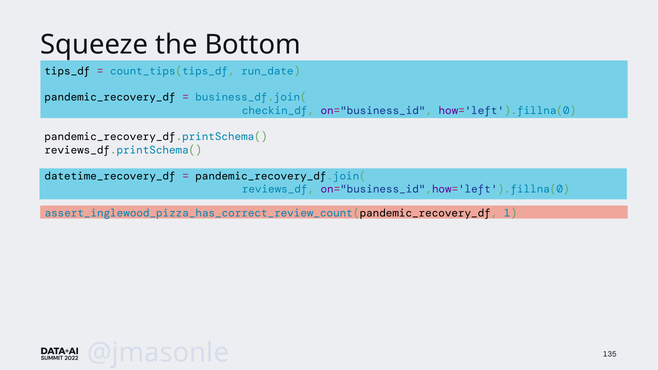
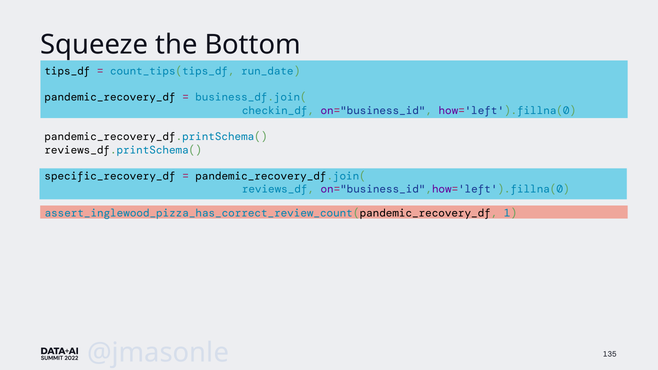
datetime_recovery_df: datetime_recovery_df -> specific_recovery_df (110, 176)
